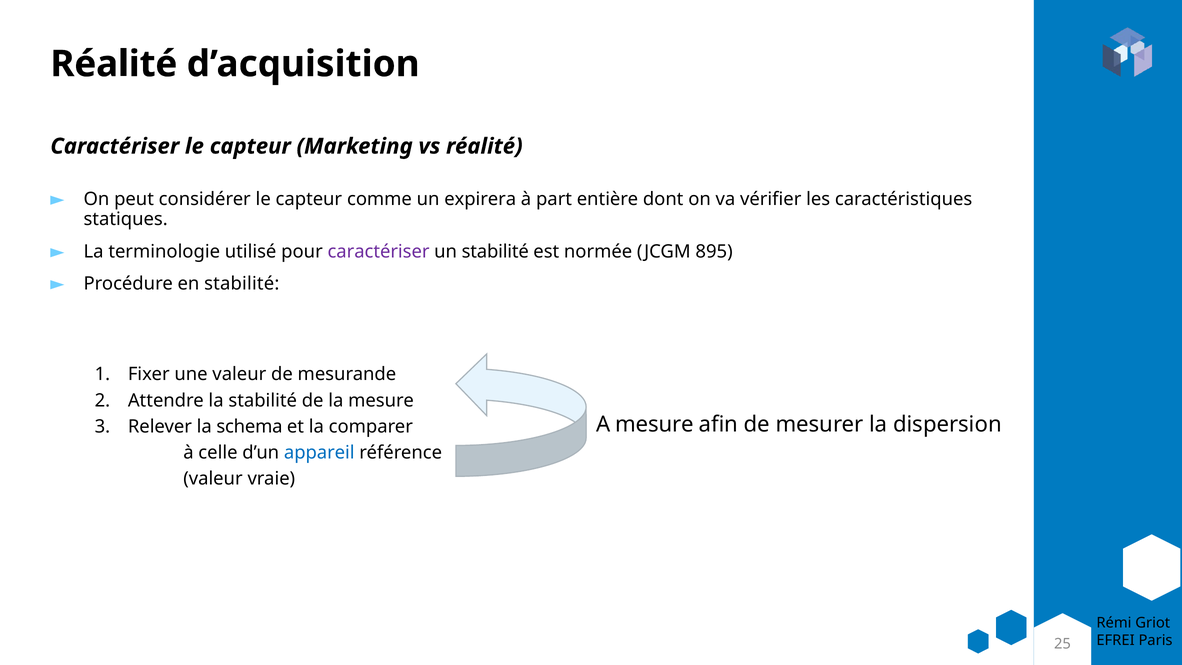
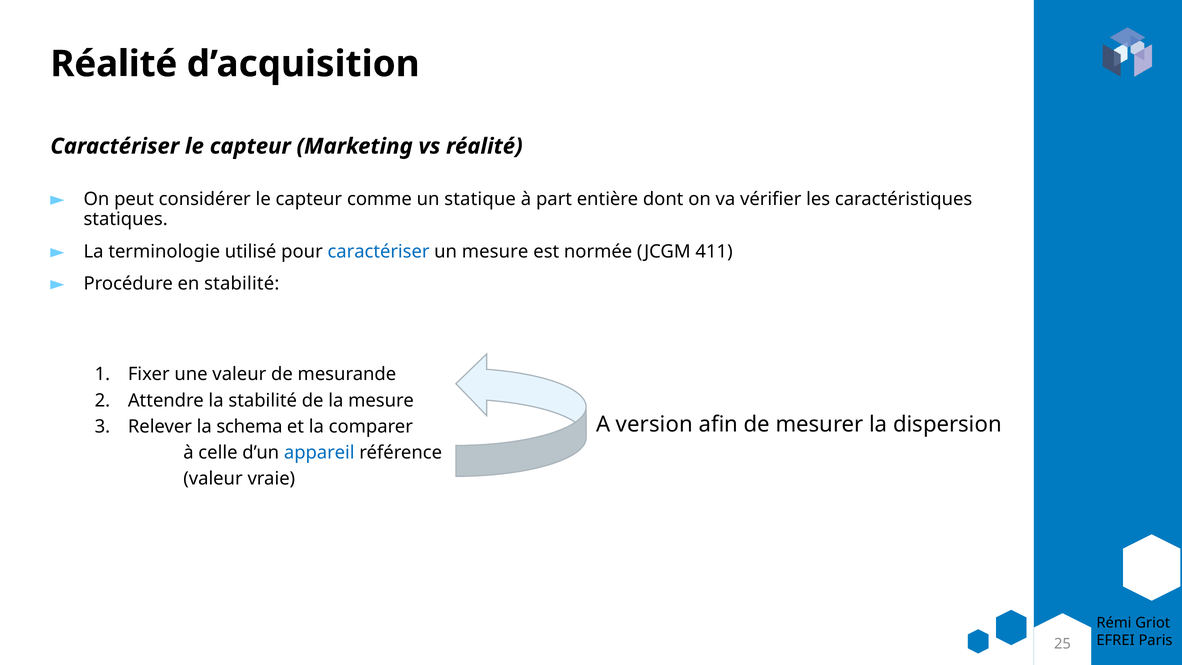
expirera: expirera -> statique (480, 199)
caractériser colour: purple -> blue (379, 251)
un stabilité: stabilité -> mesure (495, 251)
895: 895 -> 411 (714, 251)
A mesure: mesure -> version (654, 424)
